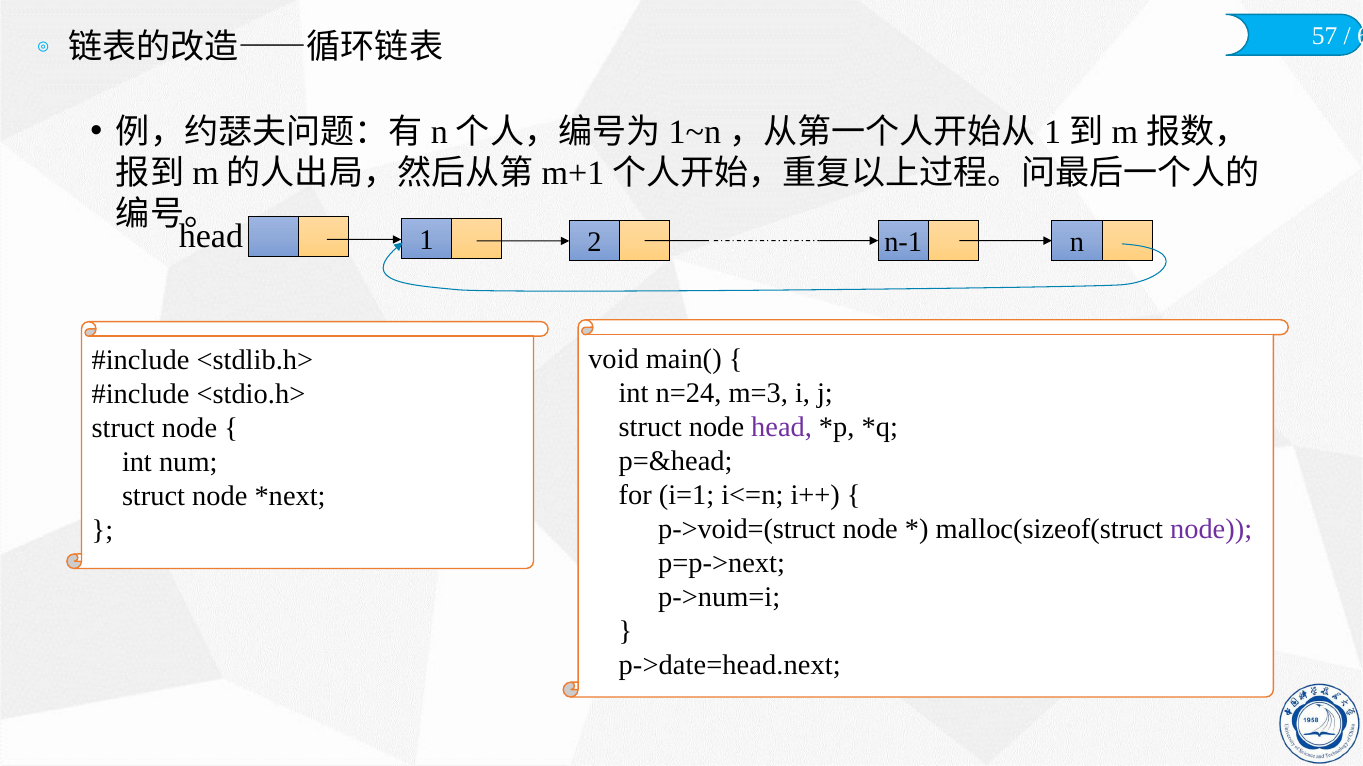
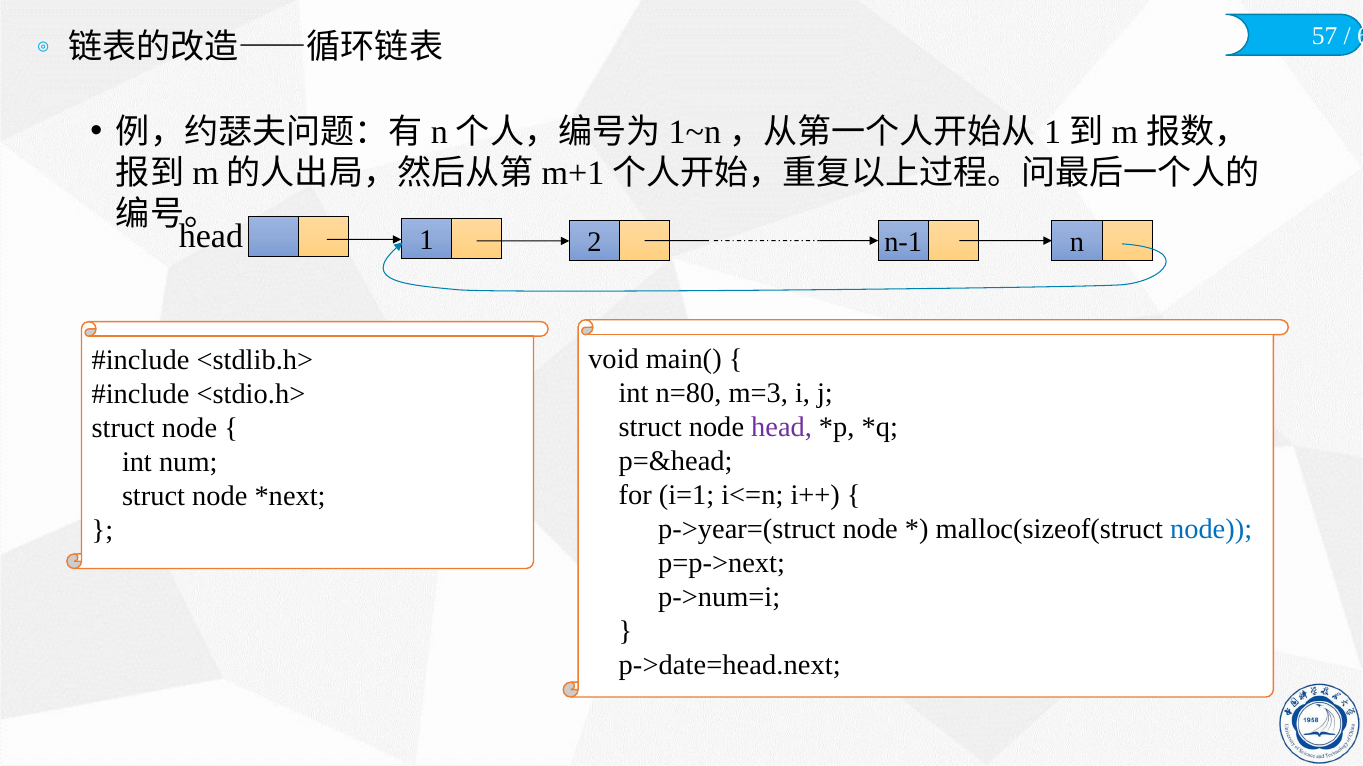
n=24: n=24 -> n=80 (689, 393)
p->void=(struct: p->void=(struct -> p->year=(struct (747, 530)
node colour: purple -> blue (1211, 530)
